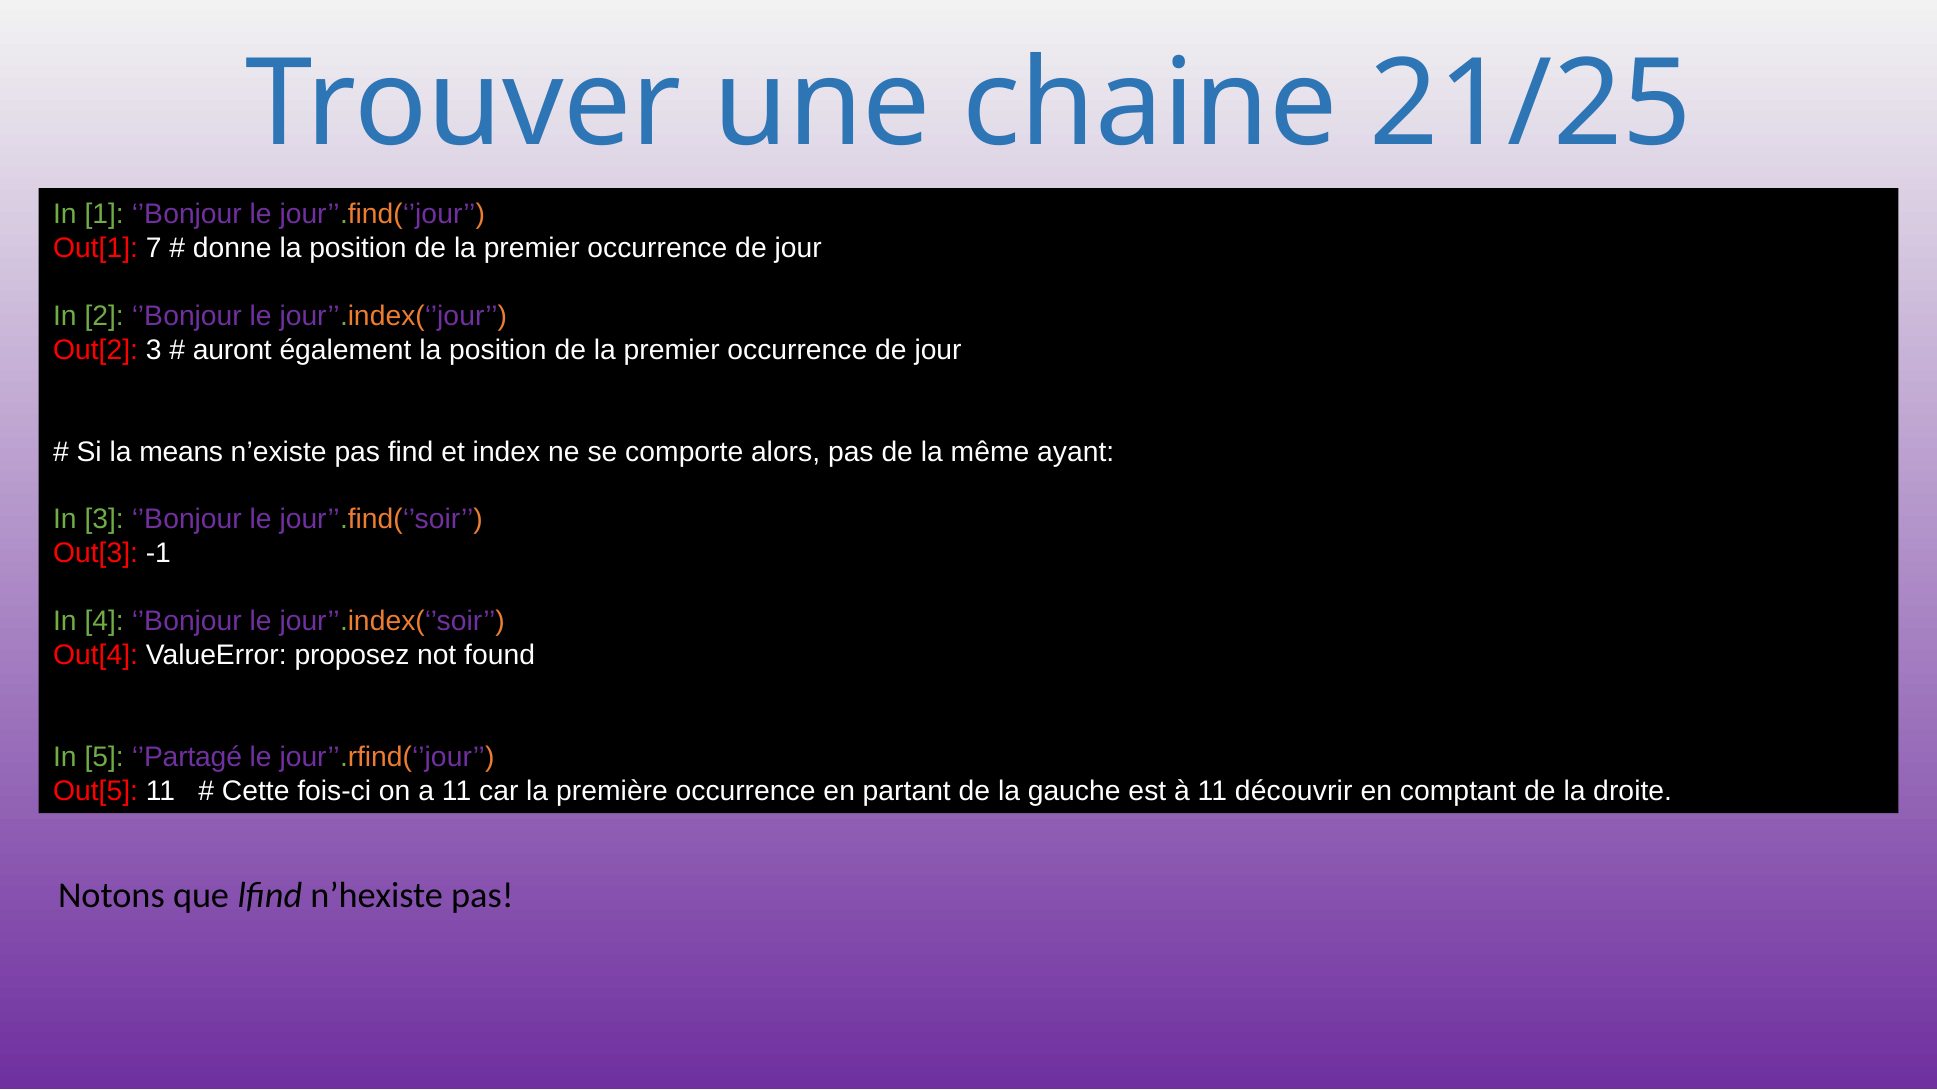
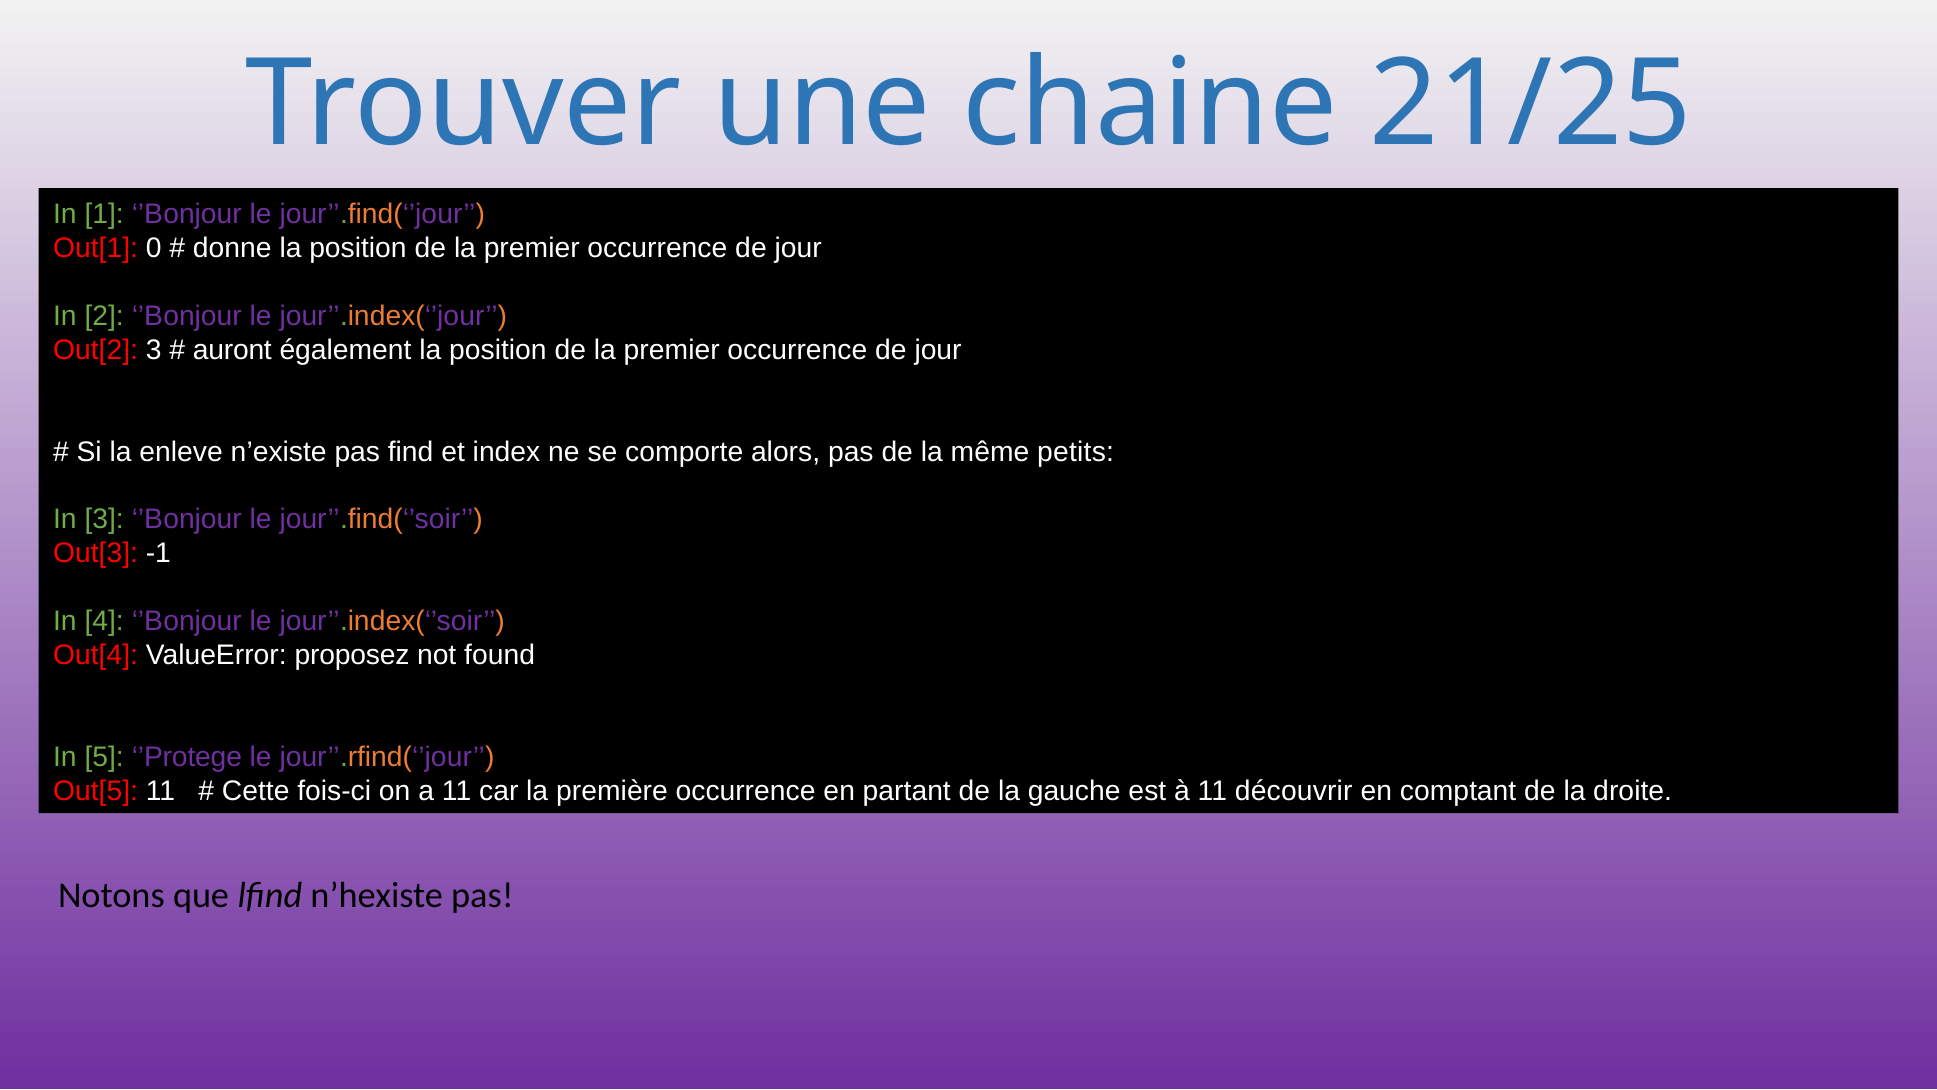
7: 7 -> 0 (154, 248)
means: means -> enleve (181, 451)
ayant: ayant -> petits (1076, 451)
’Partagé: ’Partagé -> ’Protege (187, 757)
